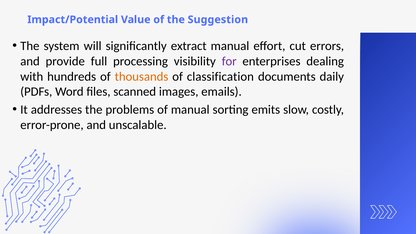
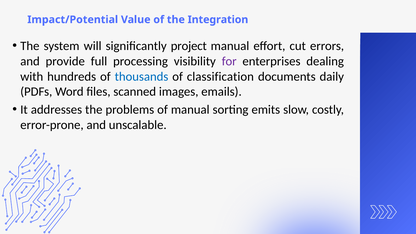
Suggestion: Suggestion -> Integration (218, 20)
extract: extract -> project (189, 46)
thousands colour: orange -> blue (142, 77)
